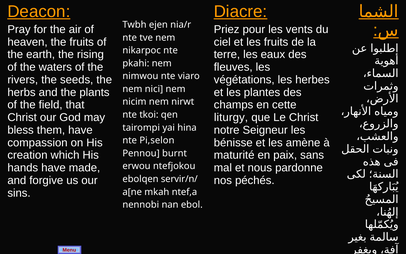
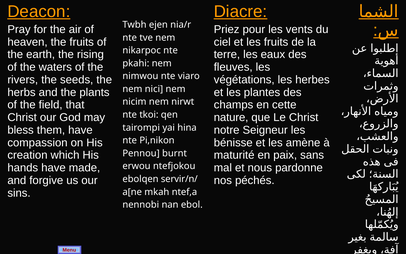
liturgy: liturgy -> nature (231, 117)
Pi,selon: Pi,selon -> Pi,nikon (157, 140)
